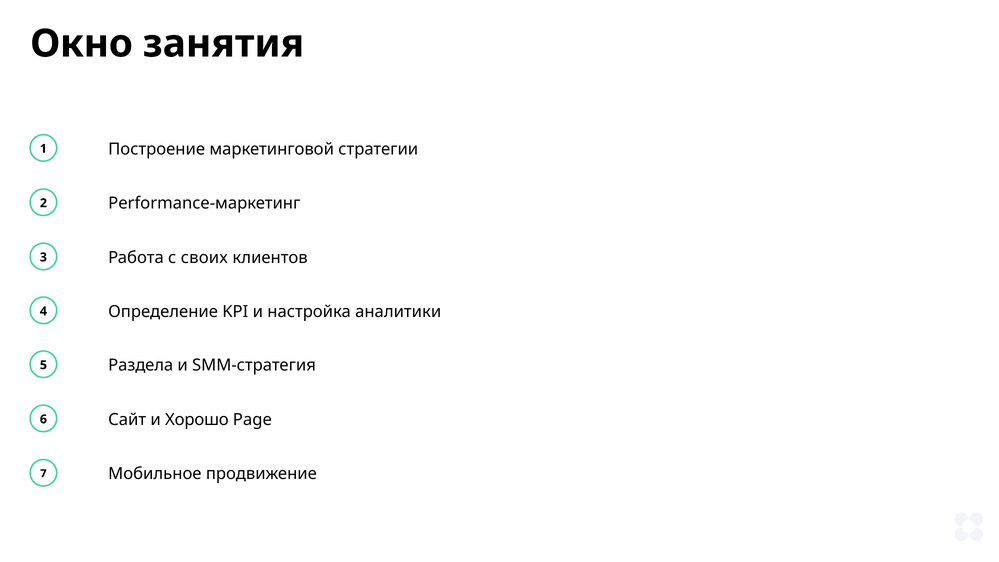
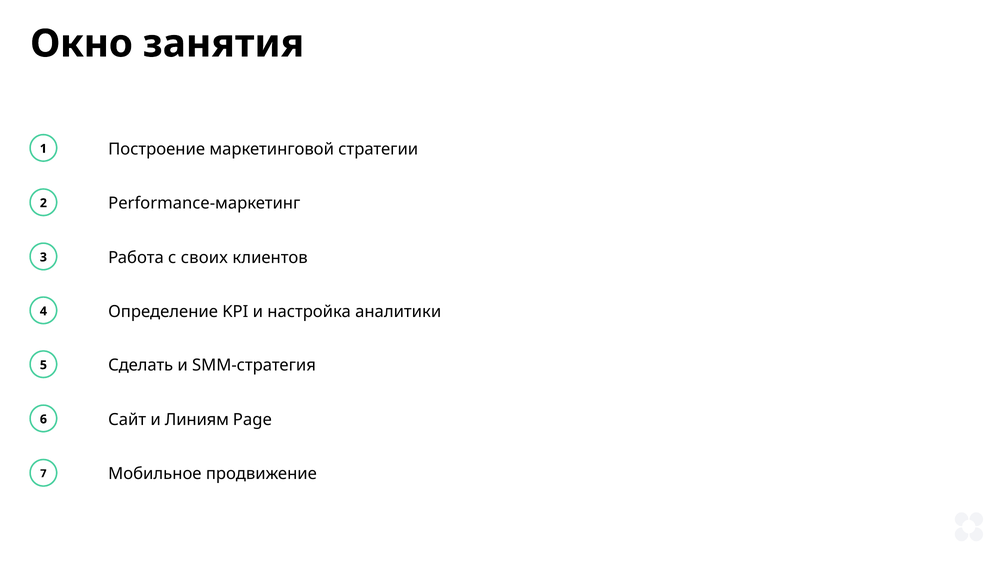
Раздела: Раздела -> Сделать (141, 365)
Хорошо: Хорошо -> Линиям (197, 420)
